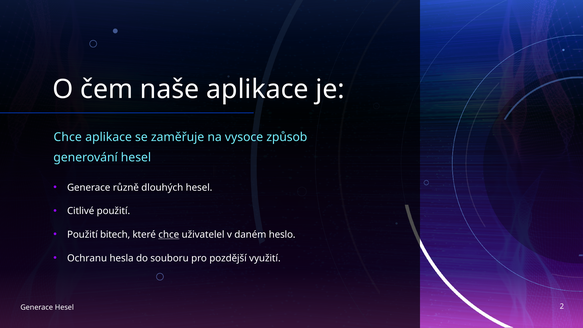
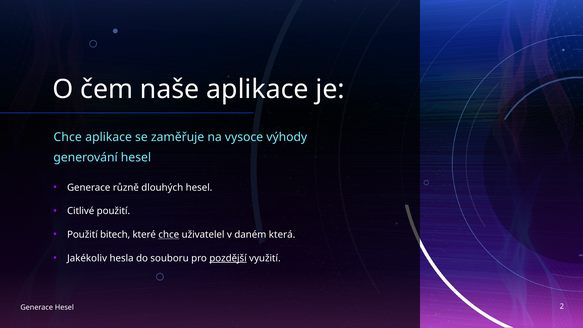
způsob: způsob -> výhody (287, 137)
heslo: heslo -> která (282, 235)
Ochranu: Ochranu -> Jakékoliv (87, 258)
pozdější underline: none -> present (228, 258)
